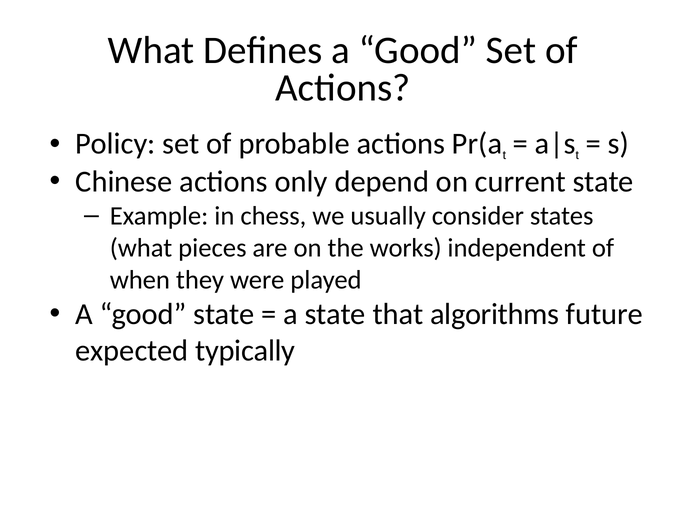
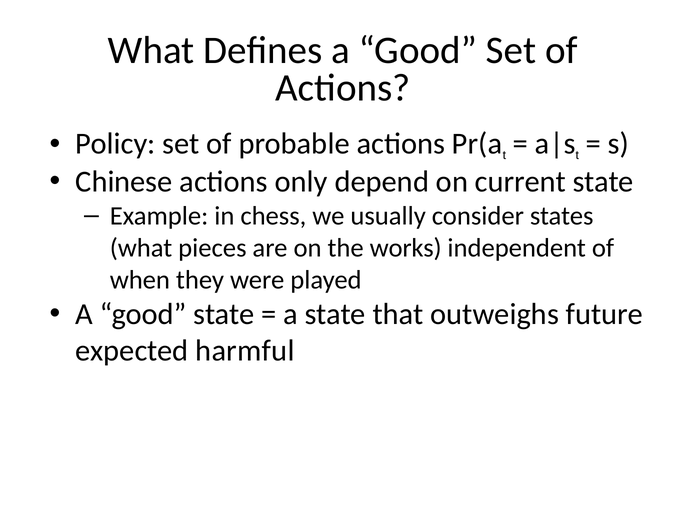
algorithms: algorithms -> outweighs (495, 315)
typically: typically -> harmful (245, 351)
